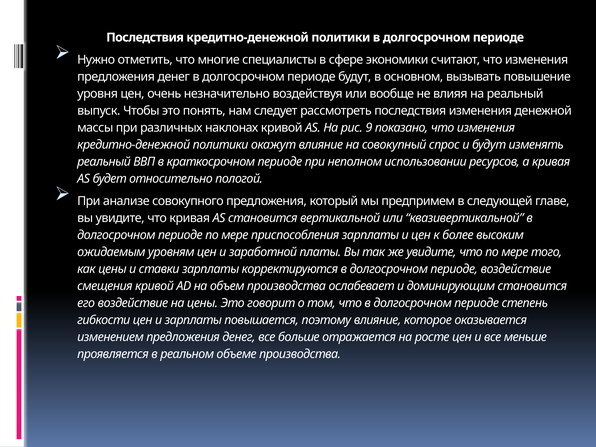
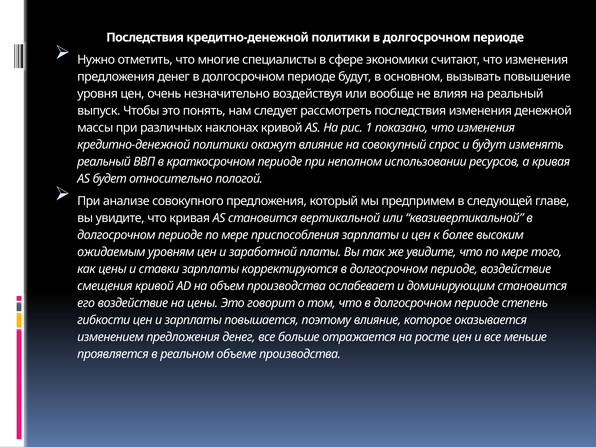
9: 9 -> 1 (369, 128)
